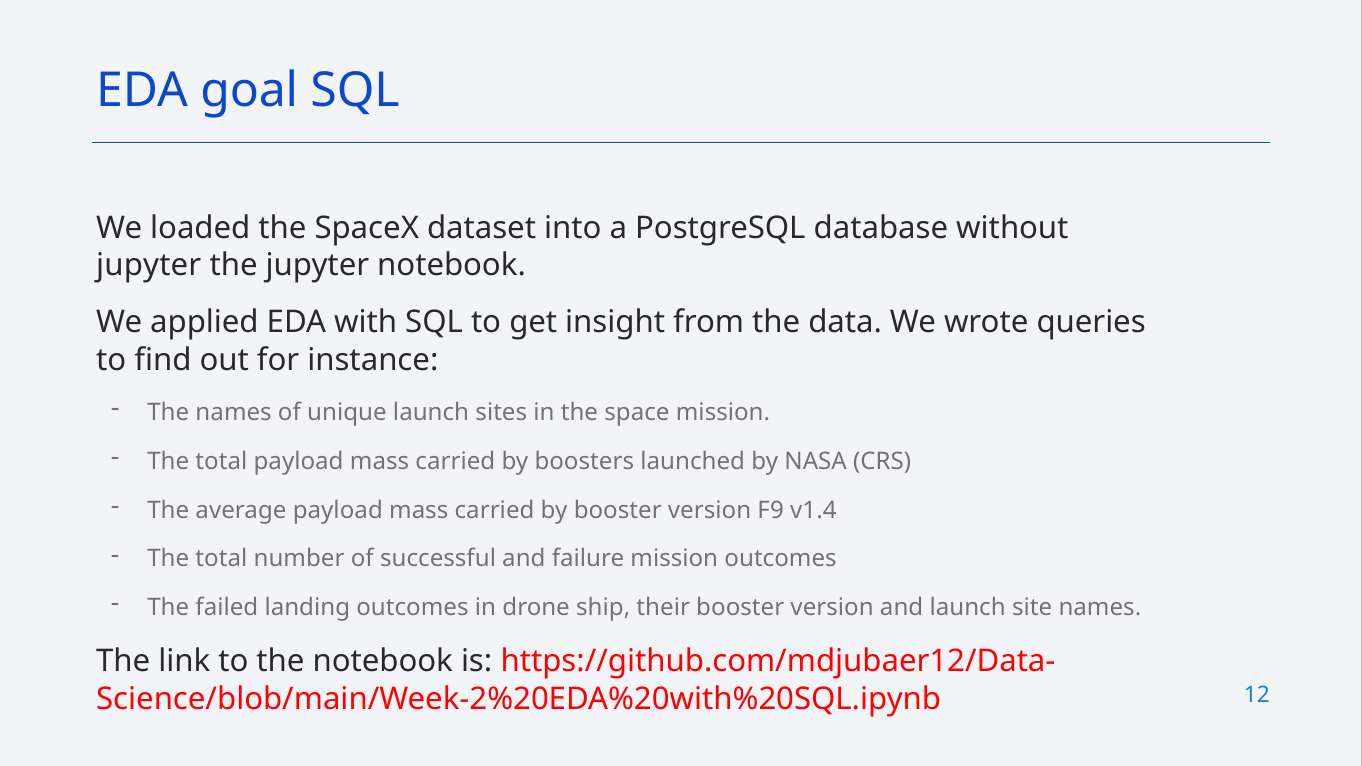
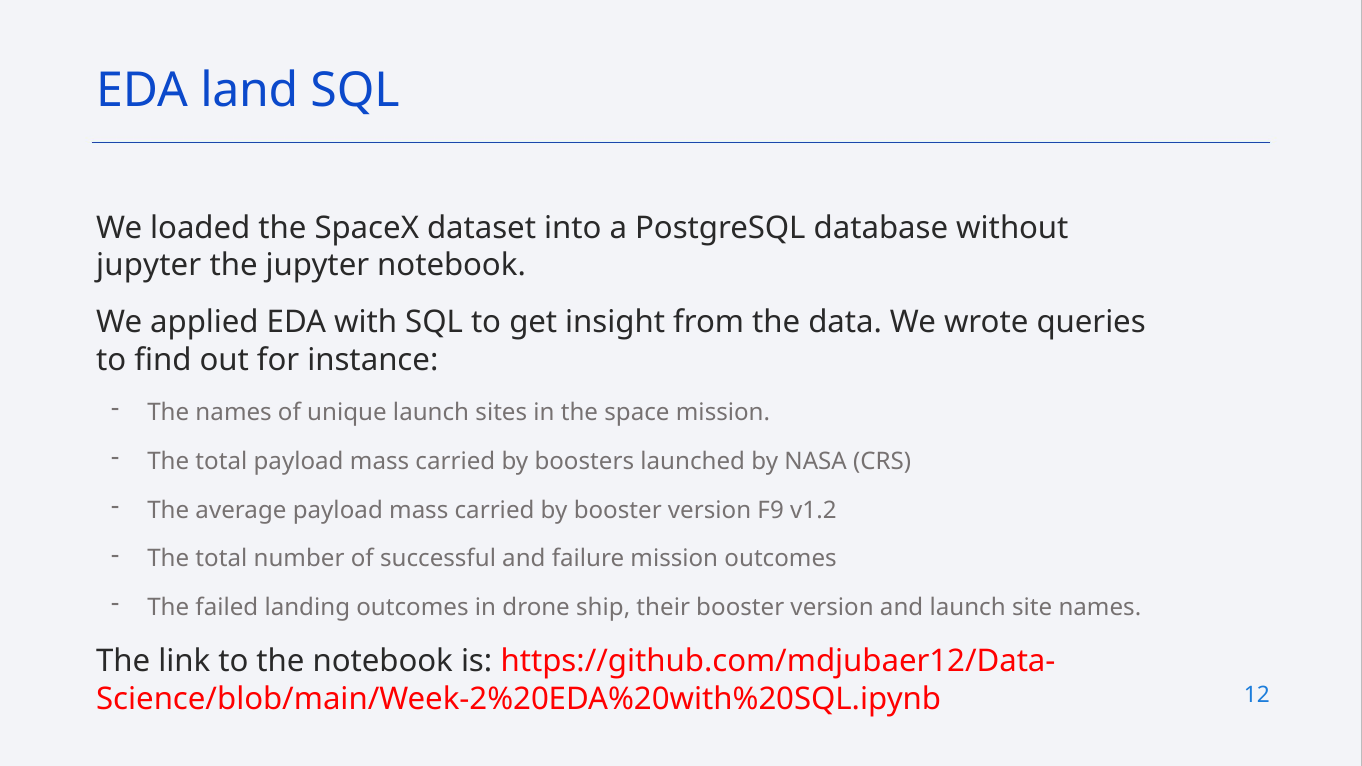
goal: goal -> land (249, 91)
v1.4: v1.4 -> v1.2 (813, 510)
